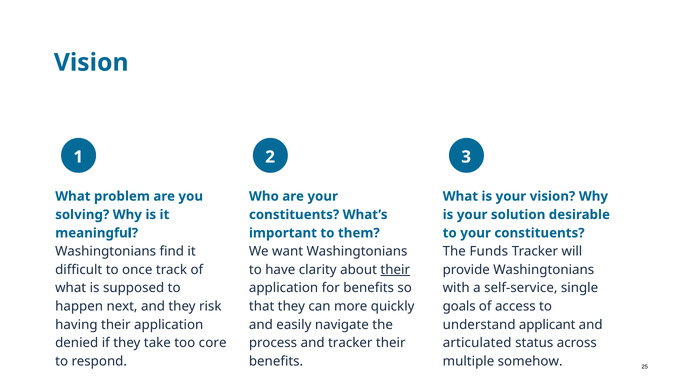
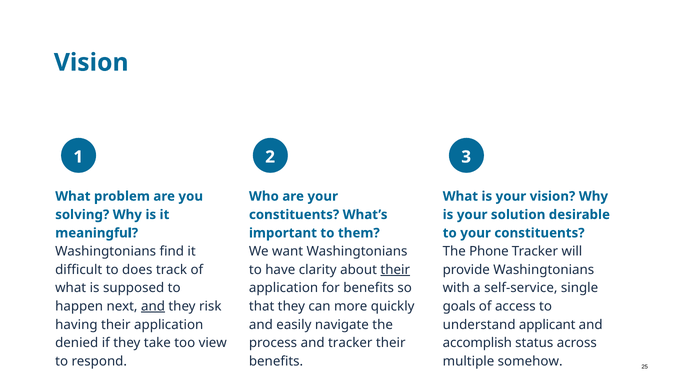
Funds: Funds -> Phone (489, 252)
once: once -> does (137, 270)
and underline: none -> present (153, 307)
core: core -> view (213, 343)
articulated: articulated -> accomplish (477, 343)
